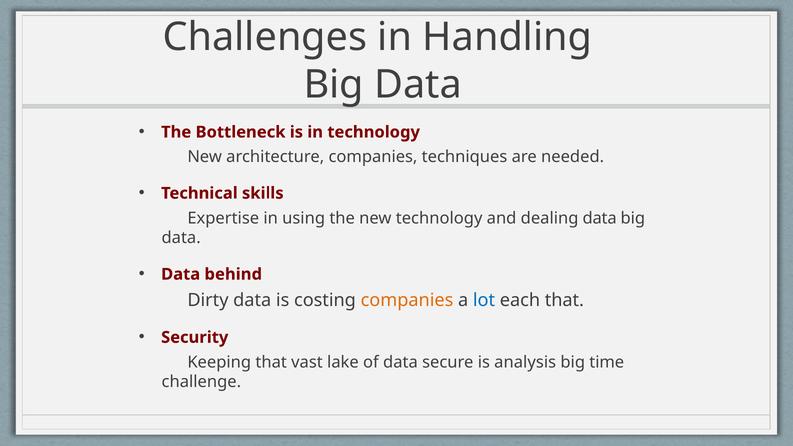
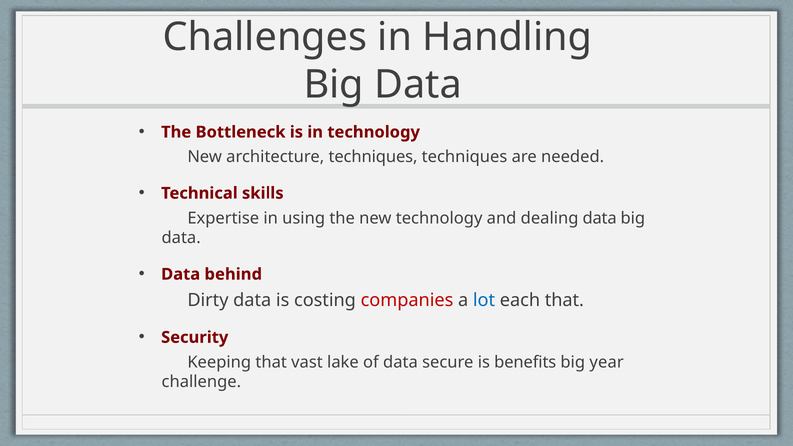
architecture companies: companies -> techniques (373, 157)
companies colour: orange -> red (407, 300)
analysis: analysis -> benefits (525, 362)
time: time -> year (607, 362)
